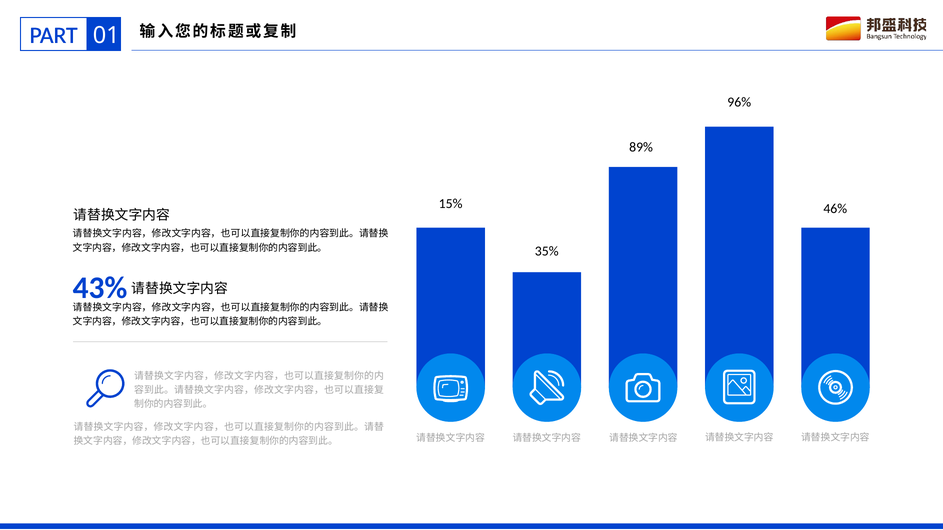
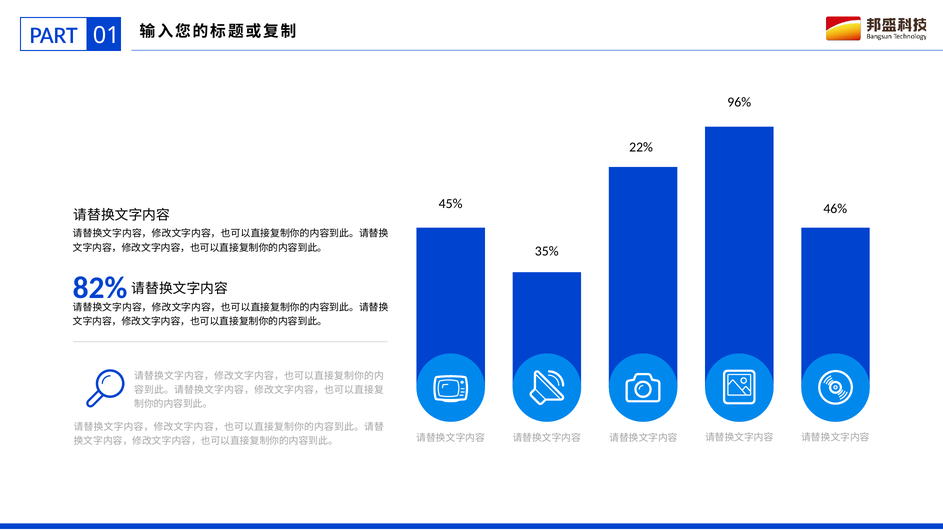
89%: 89% -> 22% (641, 147)
15%: 15% -> 45% (451, 204)
43%: 43% -> 82% (100, 288)
